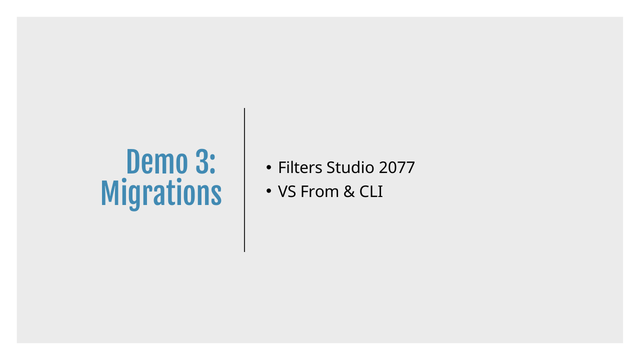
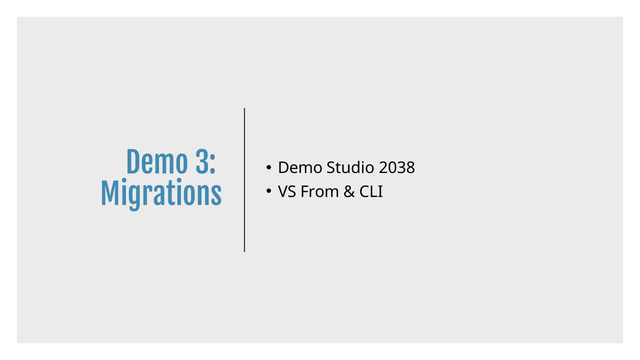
Filters: Filters -> Demo (300, 168)
2077: 2077 -> 2038 (397, 168)
